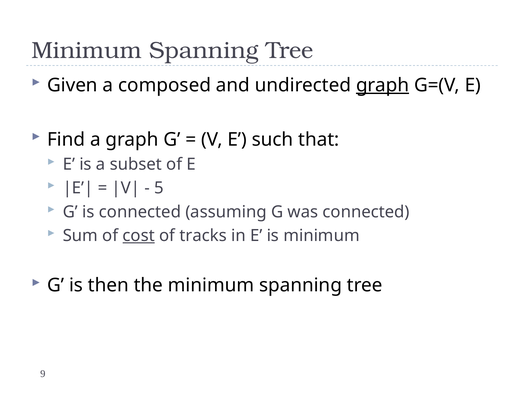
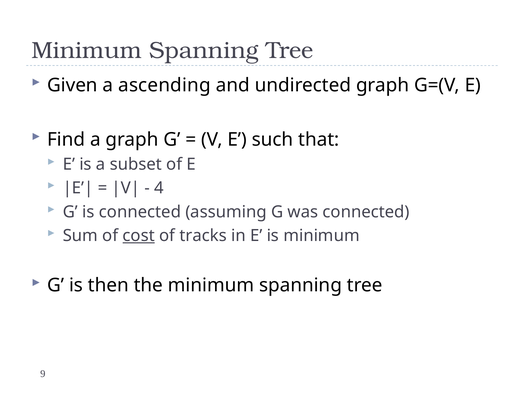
composed: composed -> ascending (165, 85)
graph underline: present -> none (383, 85)
5: 5 -> 4 (159, 188)
